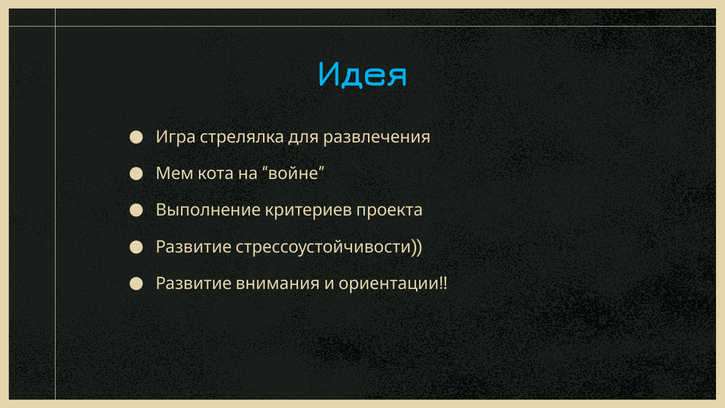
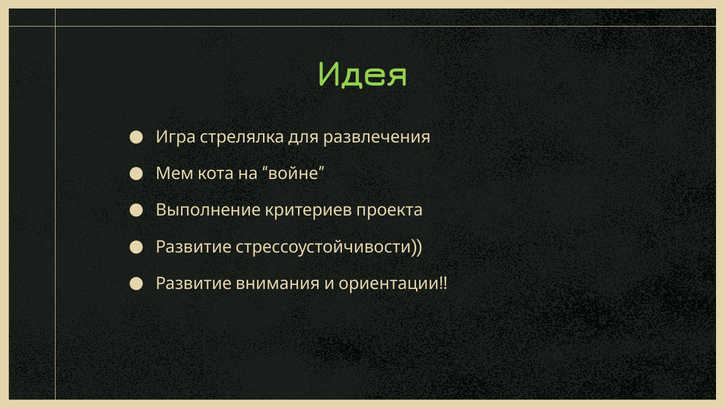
Идея colour: light blue -> light green (363, 73)
